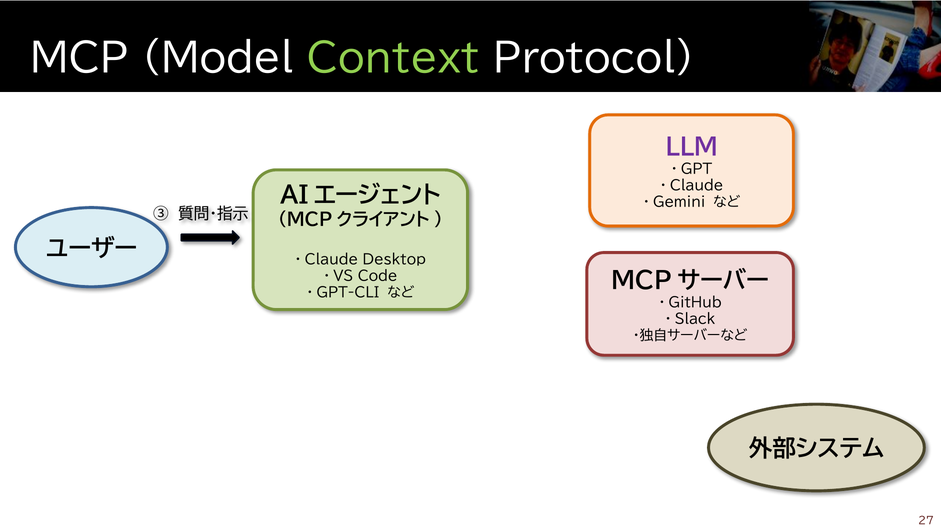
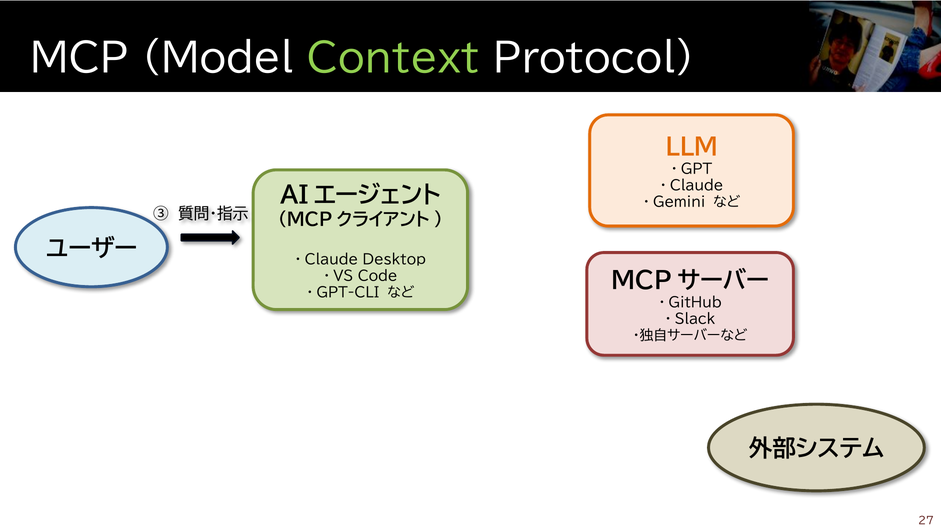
LLM colour: purple -> orange (692, 147)
